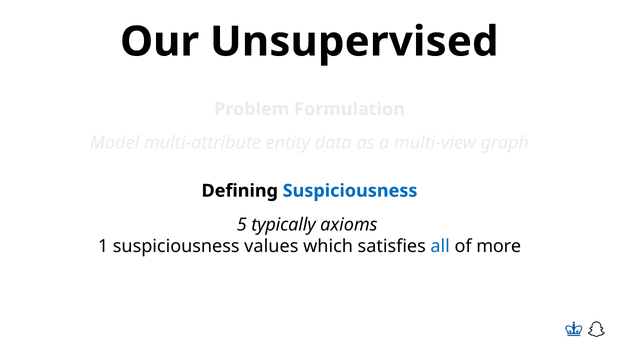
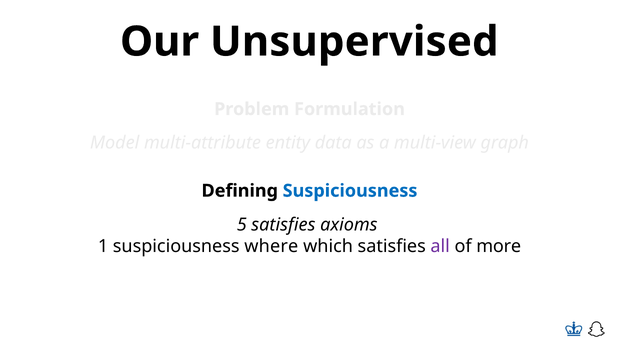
5 typically: typically -> satisfies (283, 225)
values: values -> where (271, 246)
all colour: blue -> purple (440, 246)
